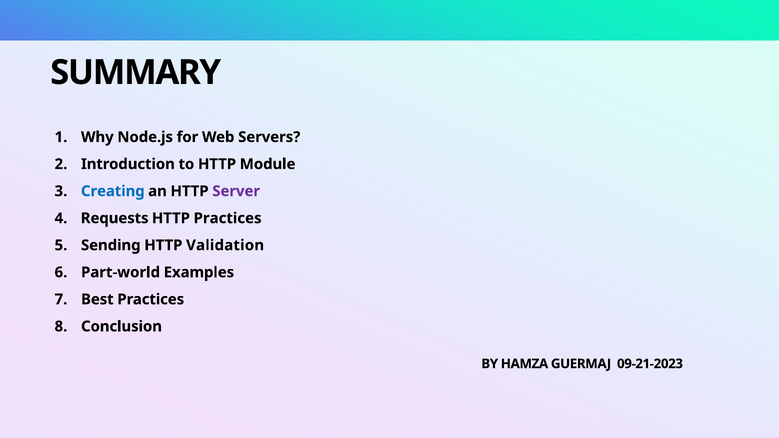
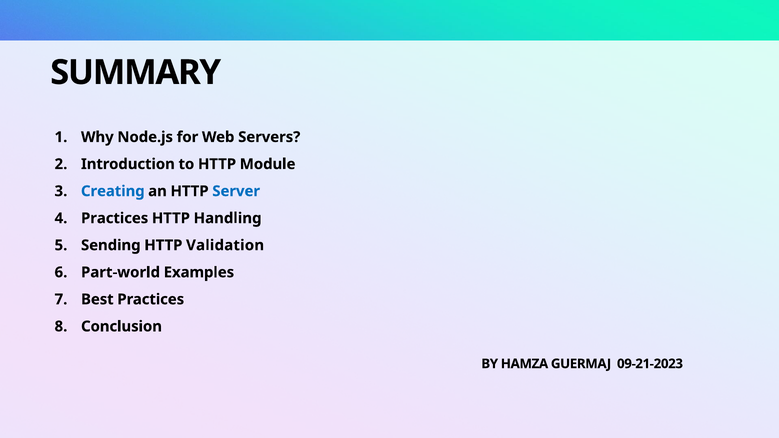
Server colour: purple -> blue (236, 191)
Requests: Requests -> Practices (115, 218)
HTTP Practices: Practices -> Handling (228, 218)
